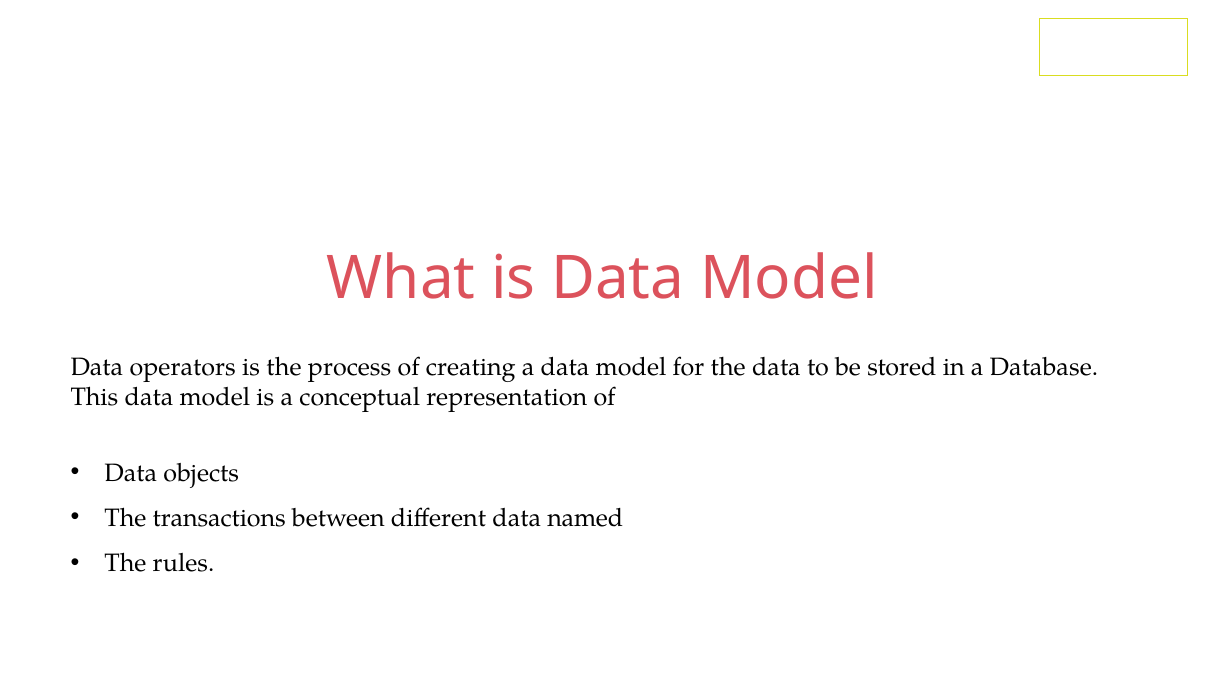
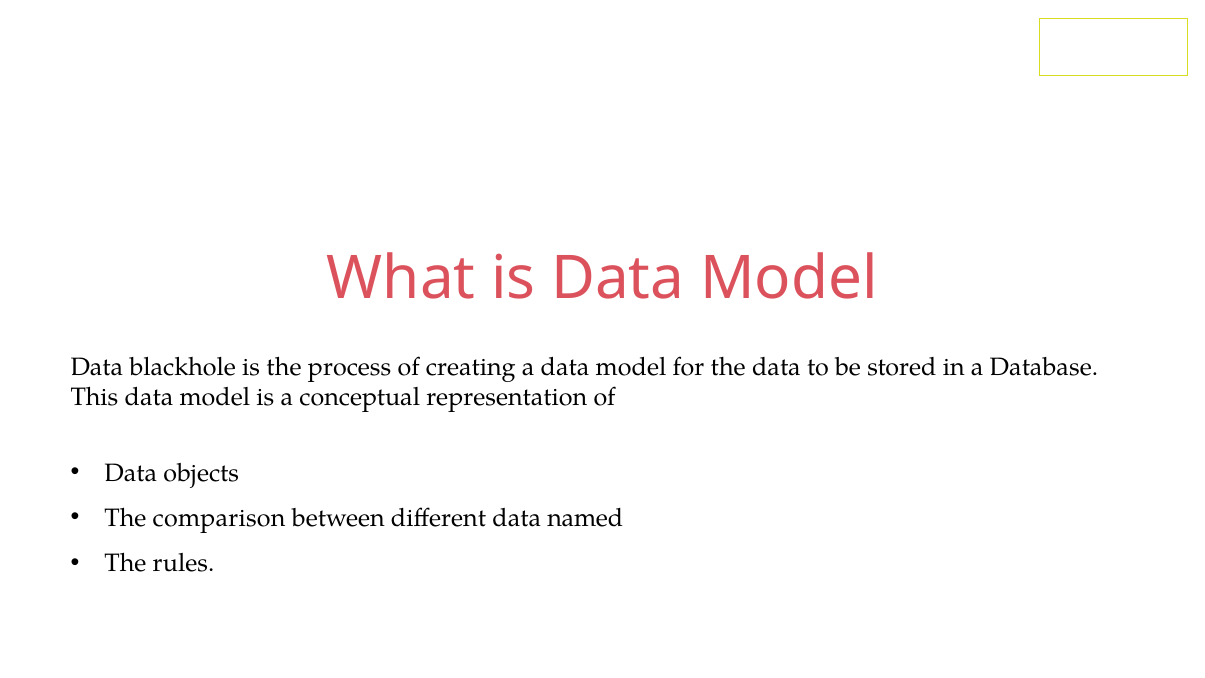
operators: operators -> blackhole (183, 367)
transactions: transactions -> comparison (219, 518)
